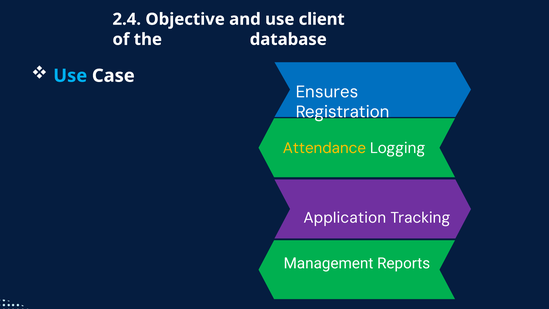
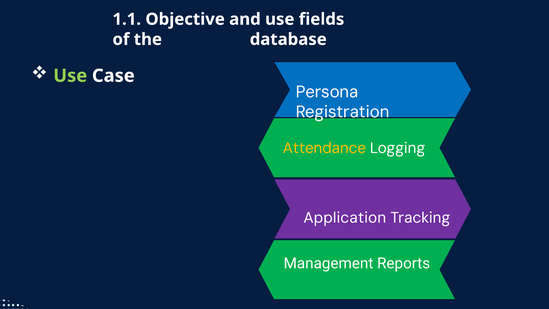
2.4: 2.4 -> 1.1 (127, 19)
client: client -> fields (322, 19)
Use colour: light blue -> light green (70, 76)
Ensures: Ensures -> Persona (327, 92)
